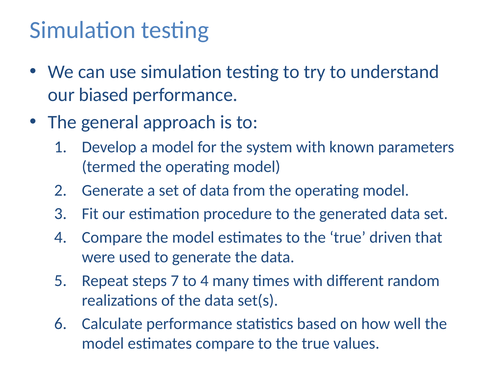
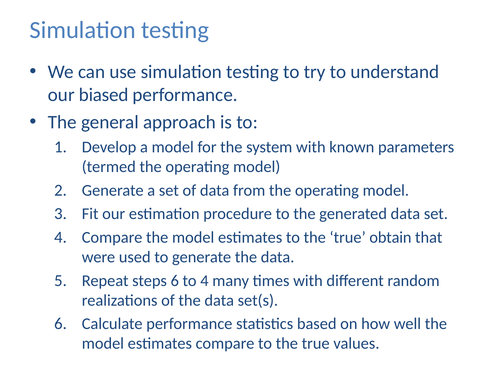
driven: driven -> obtain (390, 237)
steps 7: 7 -> 6 (175, 281)
